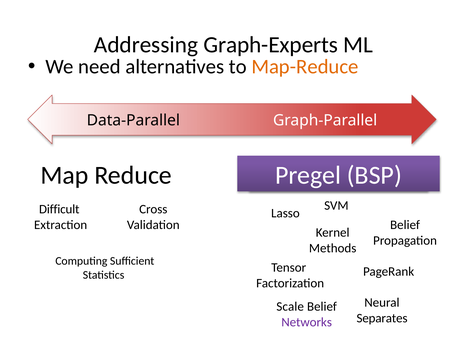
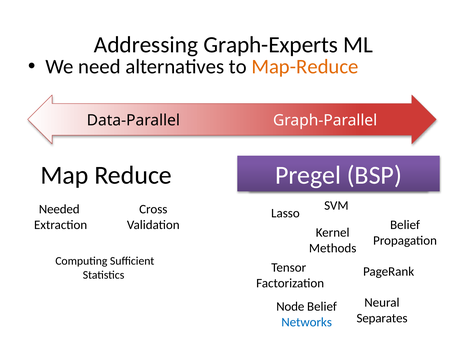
Difficult: Difficult -> Needed (59, 209)
Scale: Scale -> Node (290, 307)
Networks colour: purple -> blue (307, 322)
